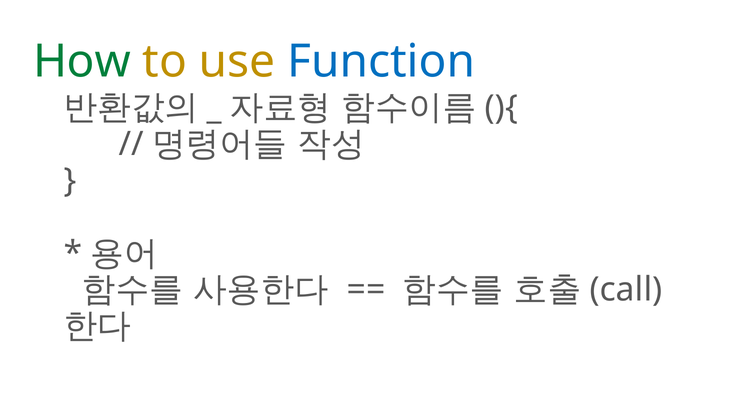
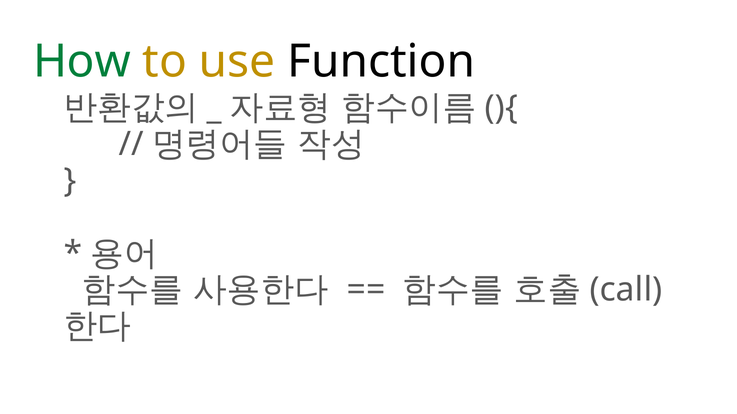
Function colour: blue -> black (381, 62)
